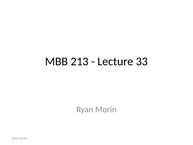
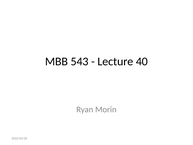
213: 213 -> 543 (80, 61)
33: 33 -> 40 (142, 61)
